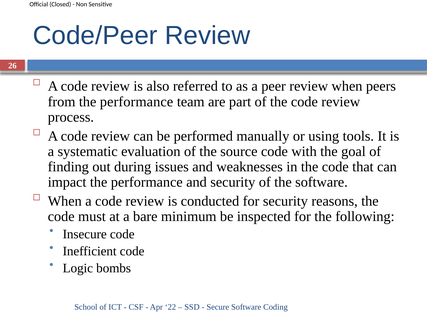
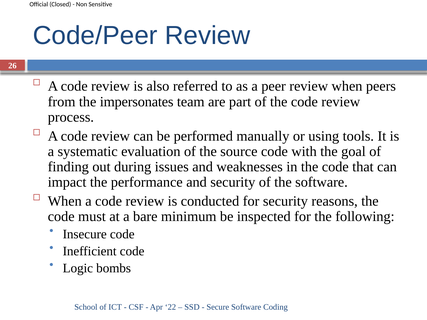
from the performance: performance -> impersonates (137, 102)
